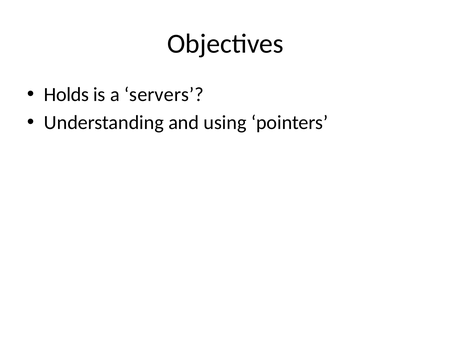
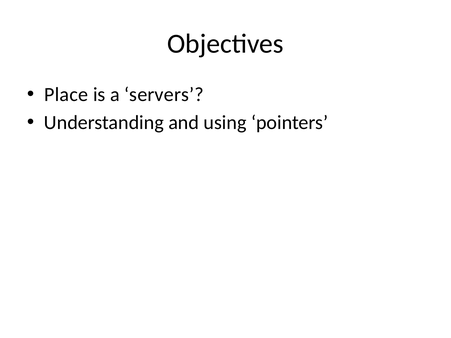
Holds: Holds -> Place (66, 95)
